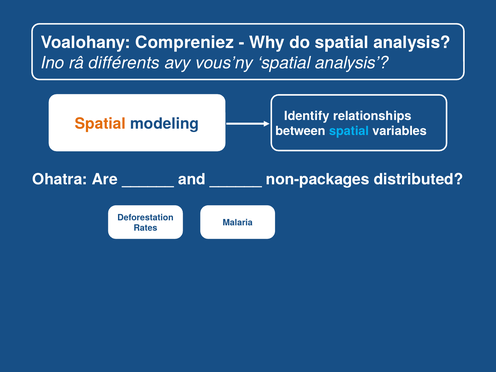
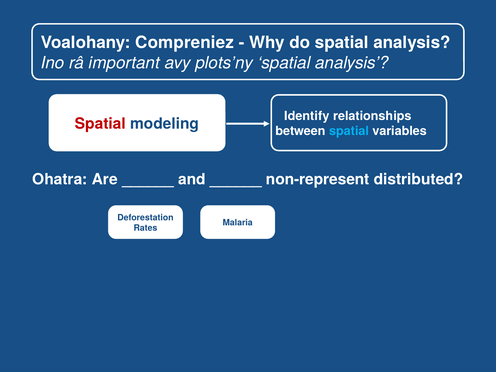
différents: différents -> important (124, 63)
vous’ny: vous’ny -> plots’ny (224, 63)
Spatial colour: orange -> red (100, 124)
non-packages: non-packages -> non-represent (318, 179)
